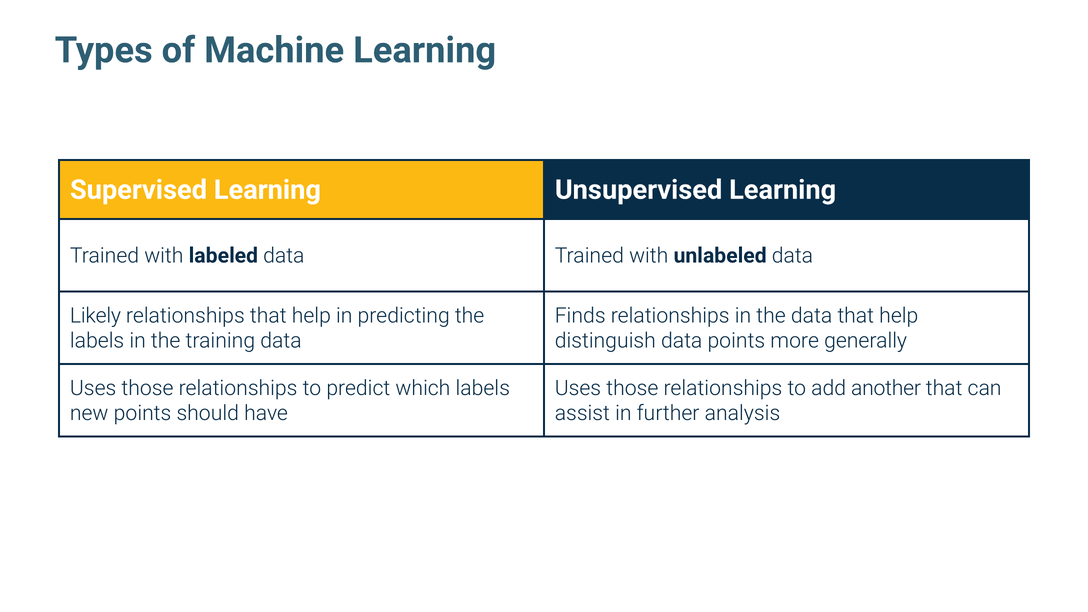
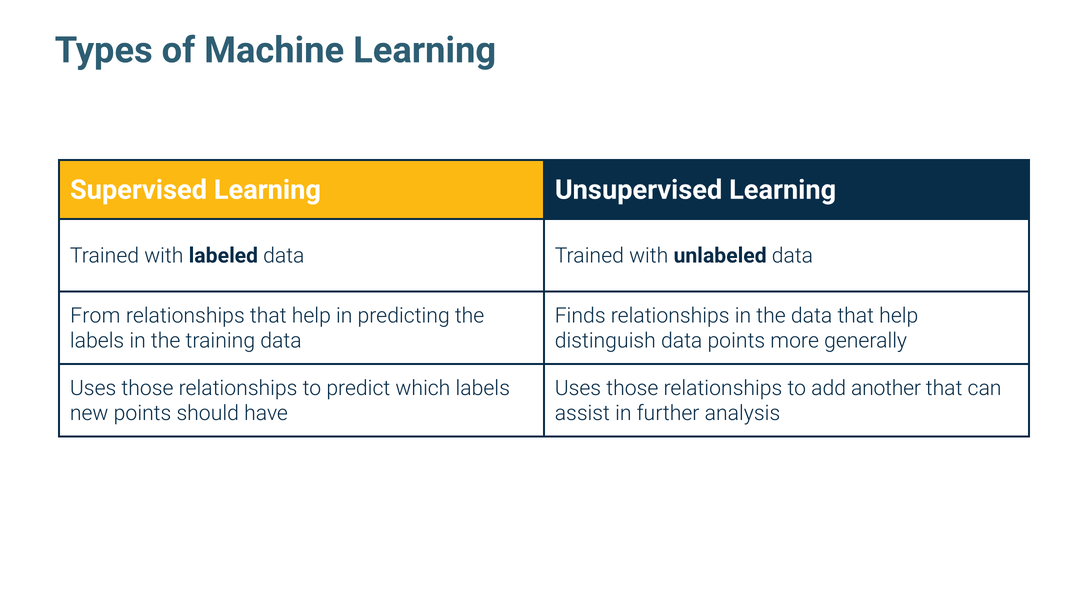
Likely: Likely -> From (95, 316)
